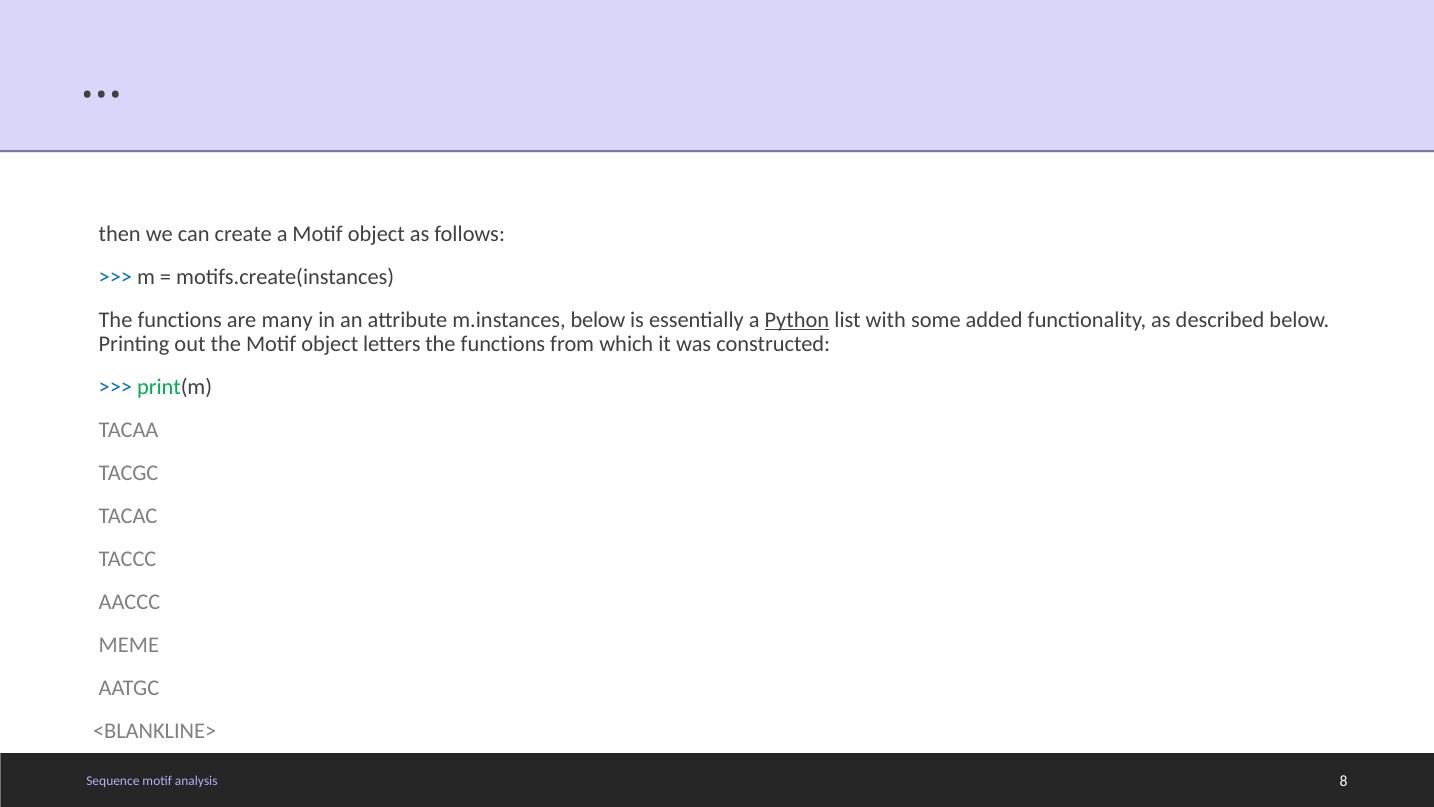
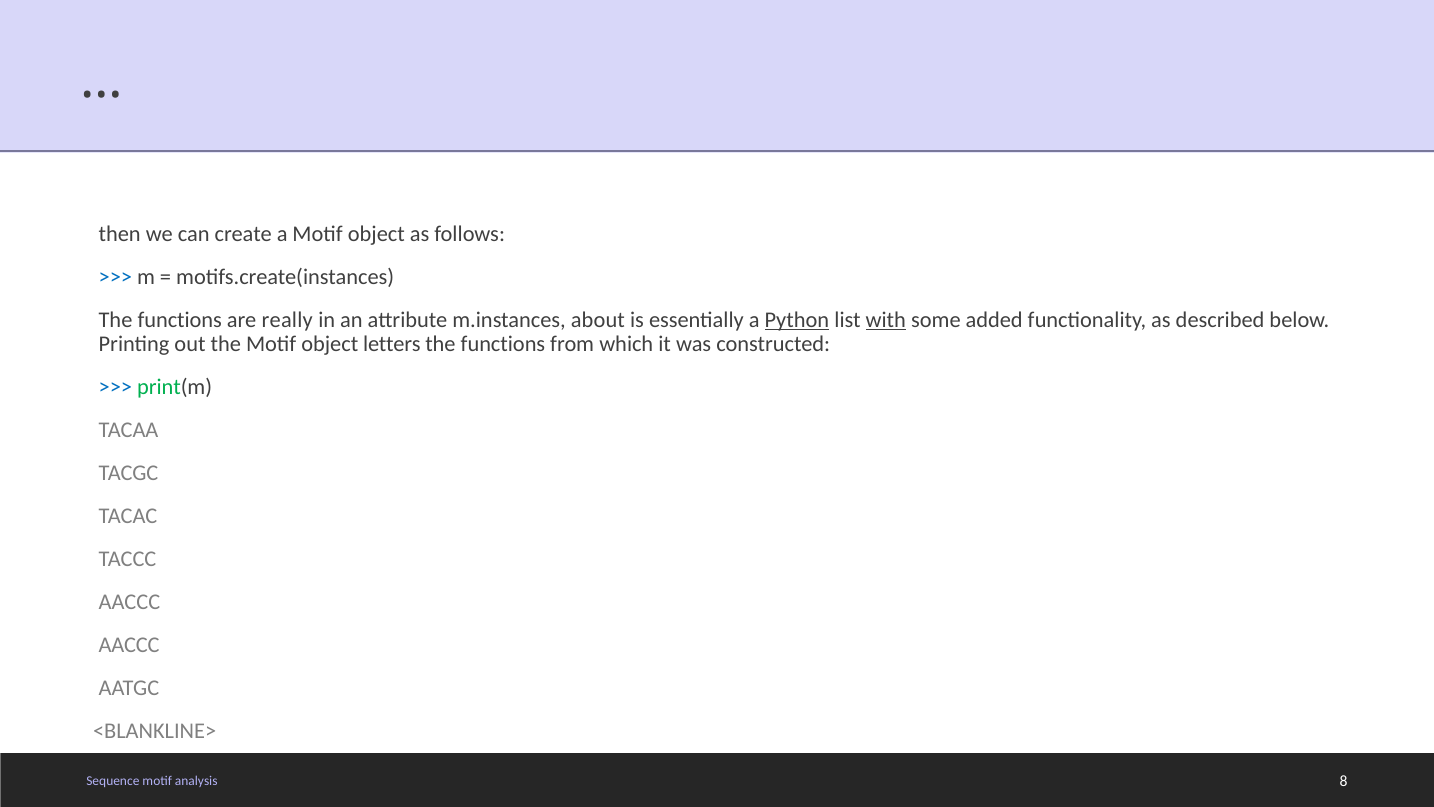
many: many -> really (287, 320)
m.instances below: below -> about (598, 320)
with underline: none -> present (886, 320)
MEME: MEME -> AACCC (129, 645)
